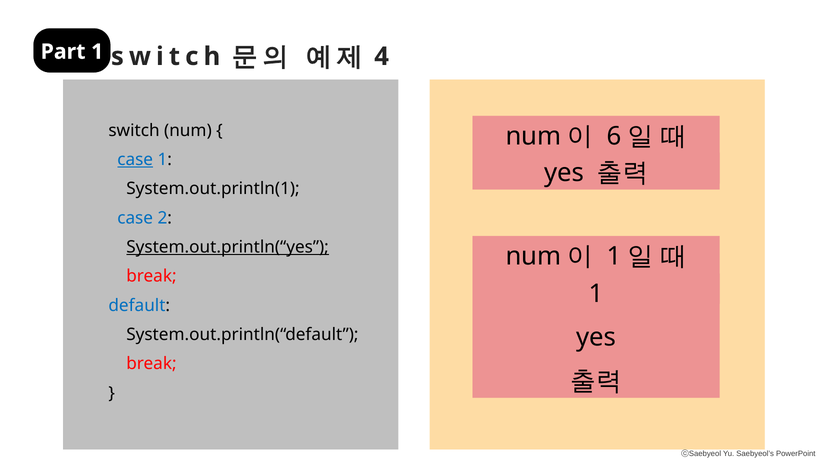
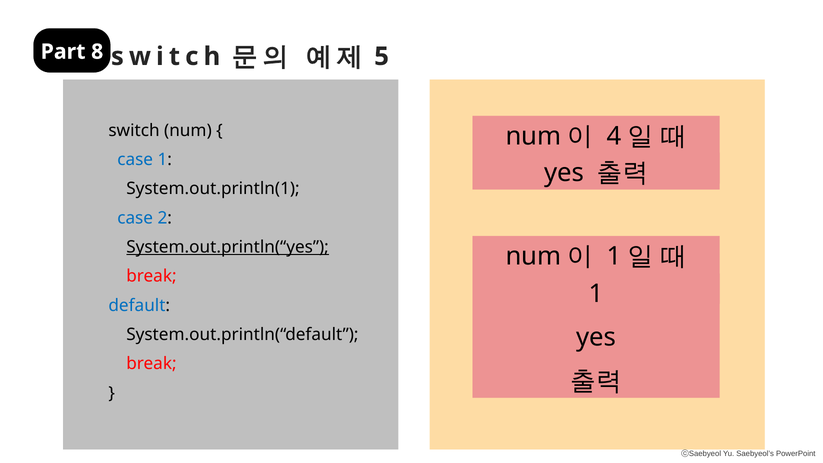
Part 1: 1 -> 8 (97, 52)
4: 4 -> 5 (382, 56)
6: 6 -> 4 (614, 136)
case underline: present -> none (135, 160)
